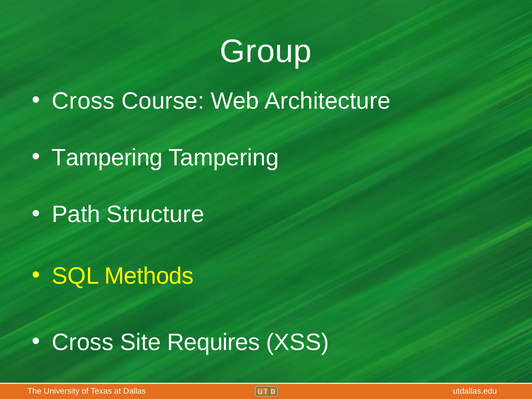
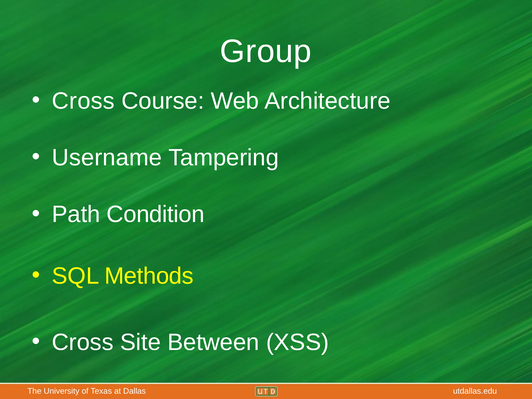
Tampering: Tampering -> Username (107, 158)
Structure: Structure -> Condition (156, 215)
Requires: Requires -> Between (213, 342)
